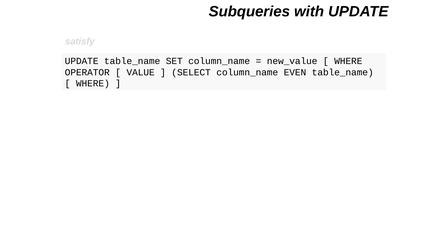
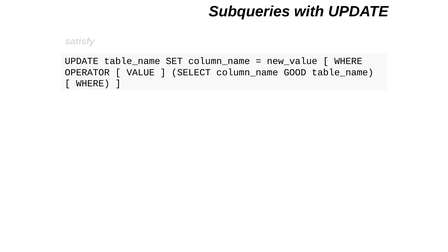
EVEN: EVEN -> GOOD (295, 72)
